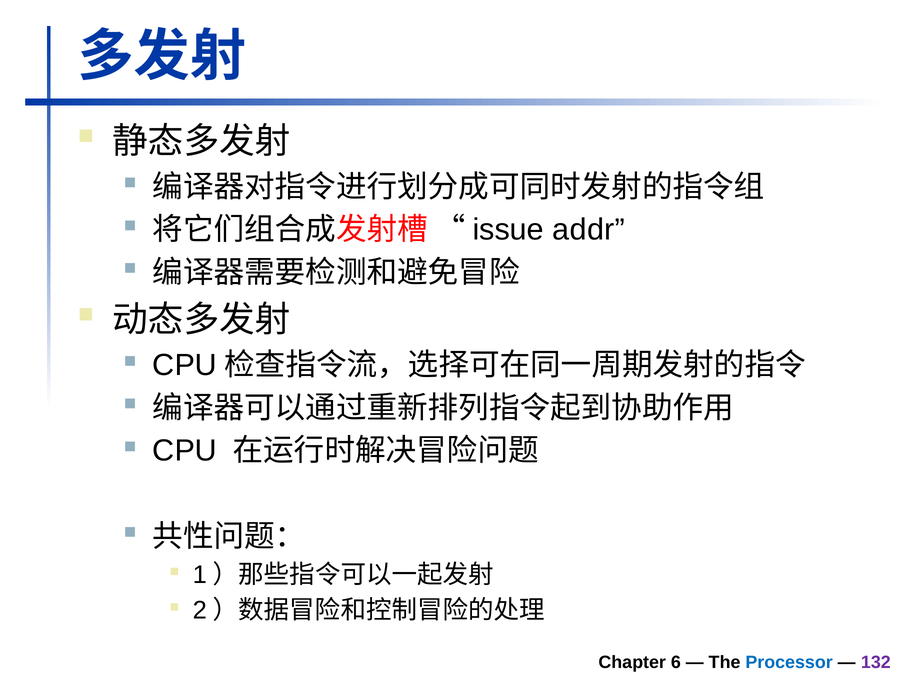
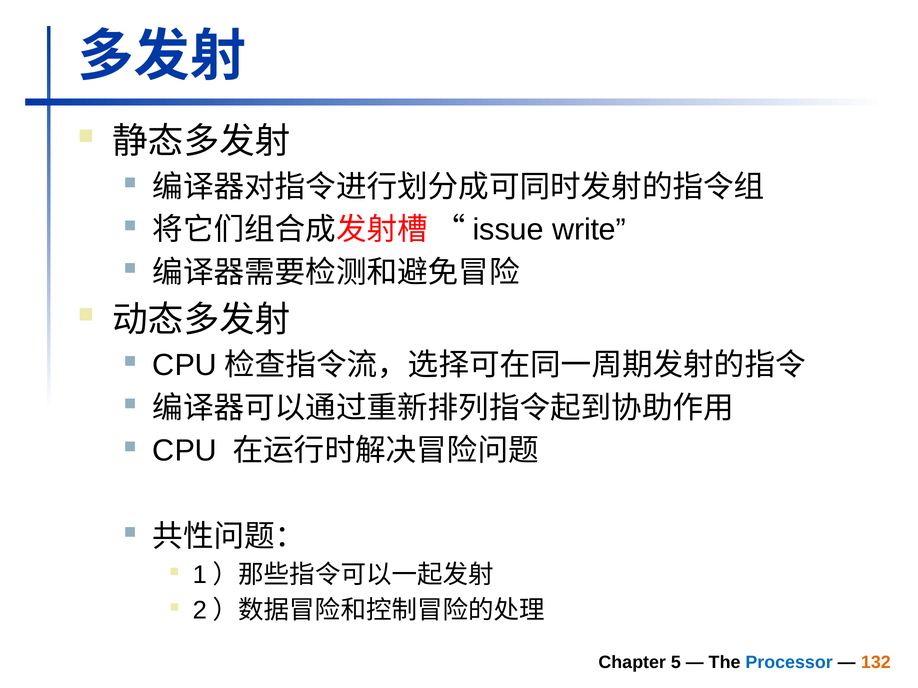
addr: addr -> write (589, 230)
6: 6 -> 5 (676, 663)
132 colour: purple -> orange (876, 663)
